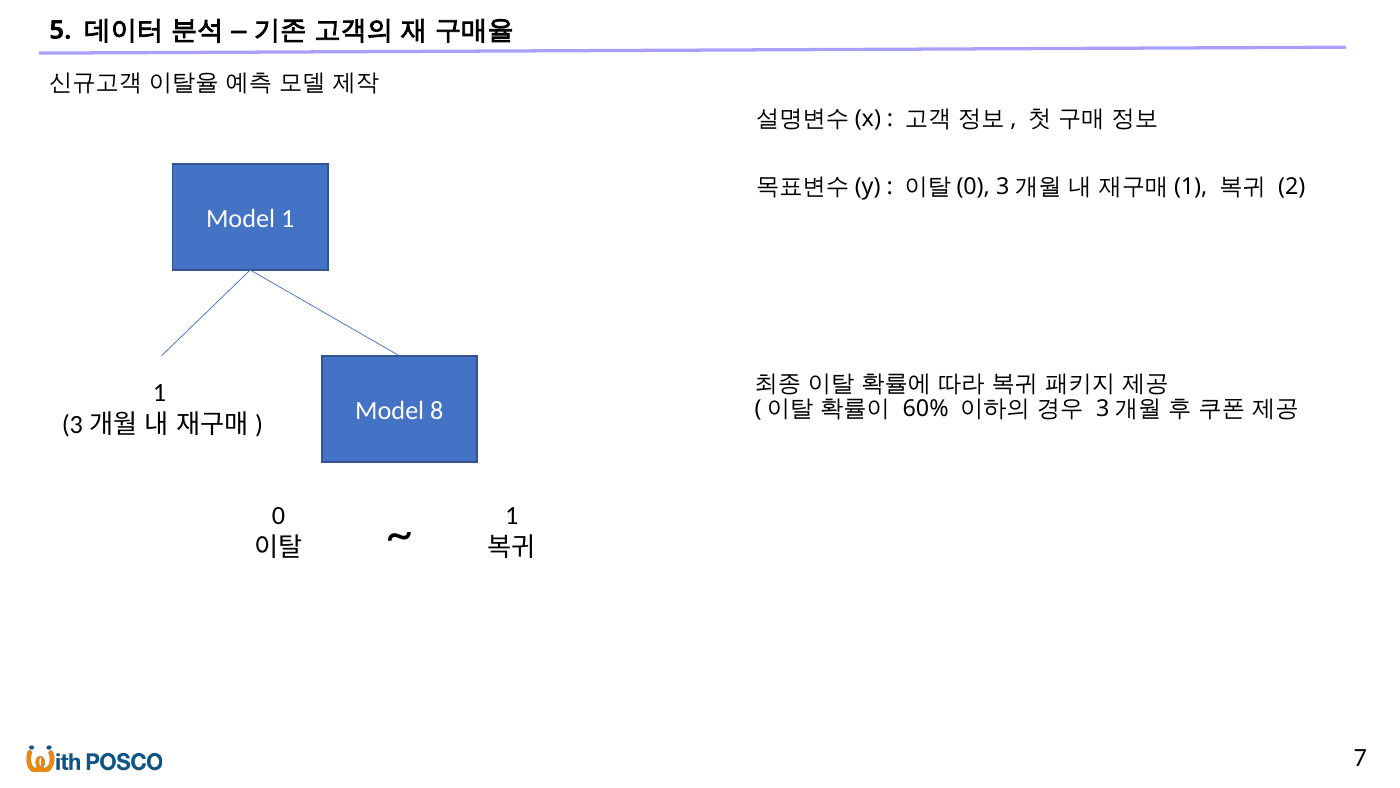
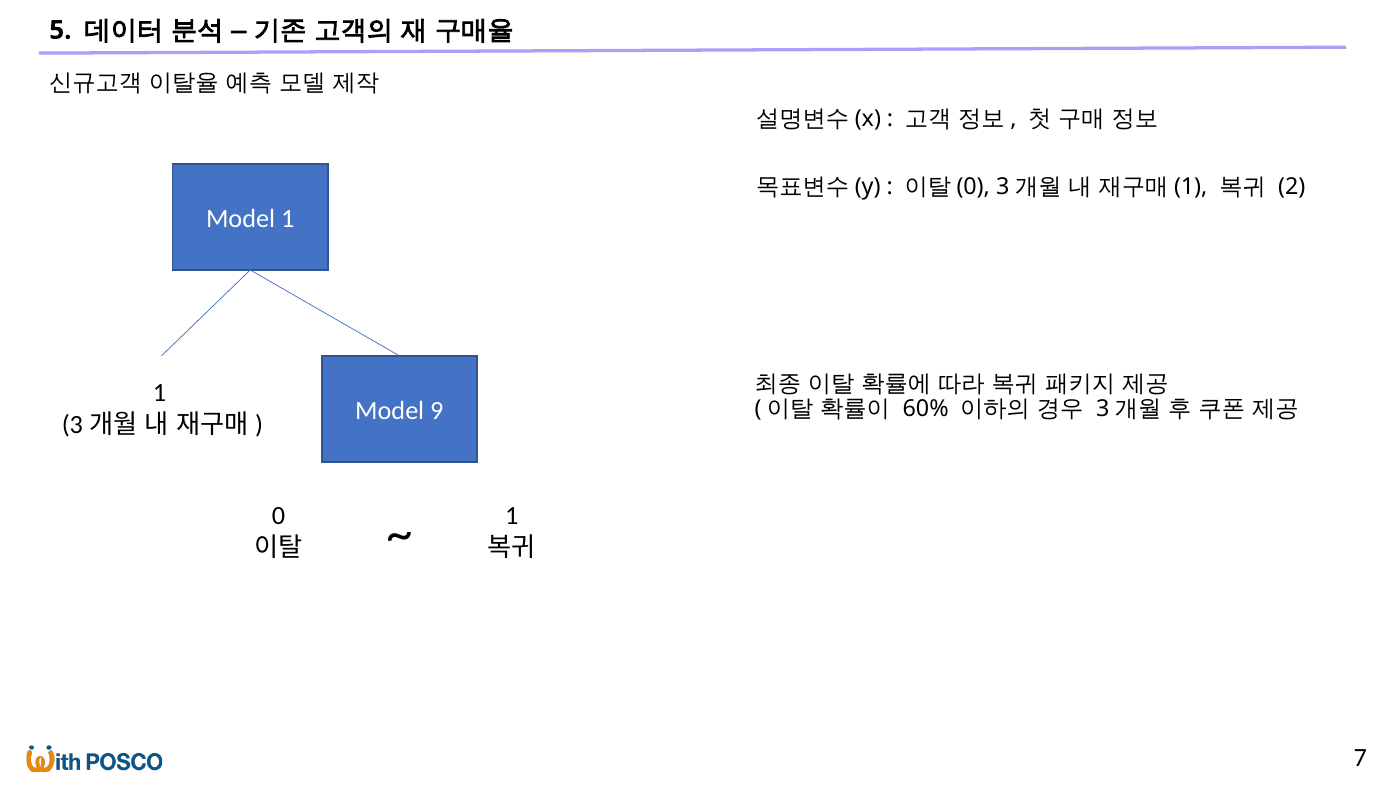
8: 8 -> 9 (437, 410)
